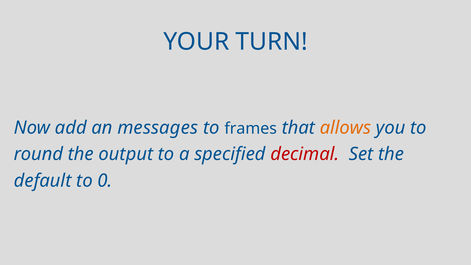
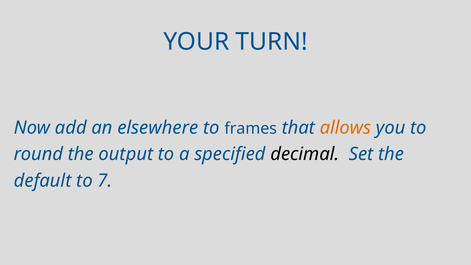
messages: messages -> elsewhere (158, 128)
decimal colour: red -> black (305, 154)
0: 0 -> 7 (105, 181)
